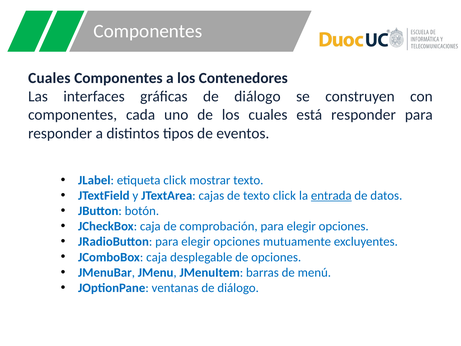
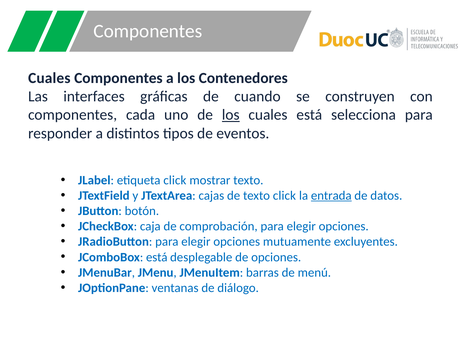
gráficas de diálogo: diálogo -> cuando (257, 96)
los underline: none -> present (231, 115)
está responder: responder -> selecciona (364, 115)
JComboBox caja: caja -> está (157, 257)
